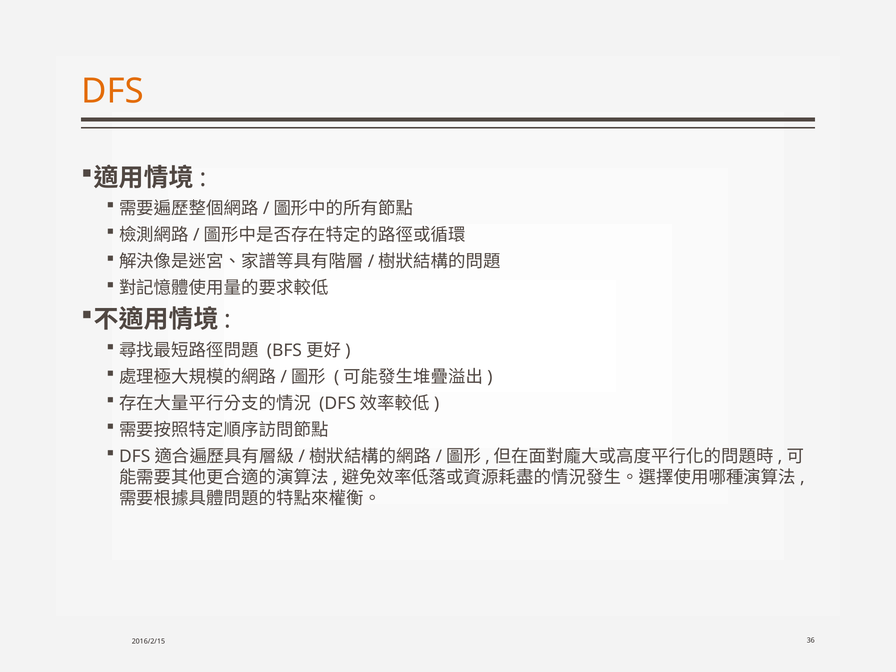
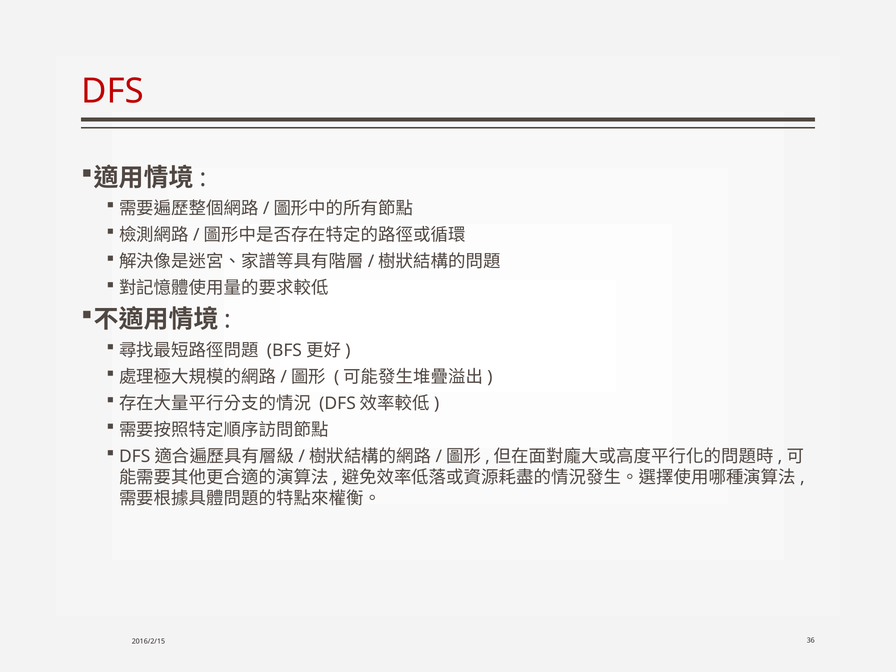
DFS colour: orange -> red (113, 91)
